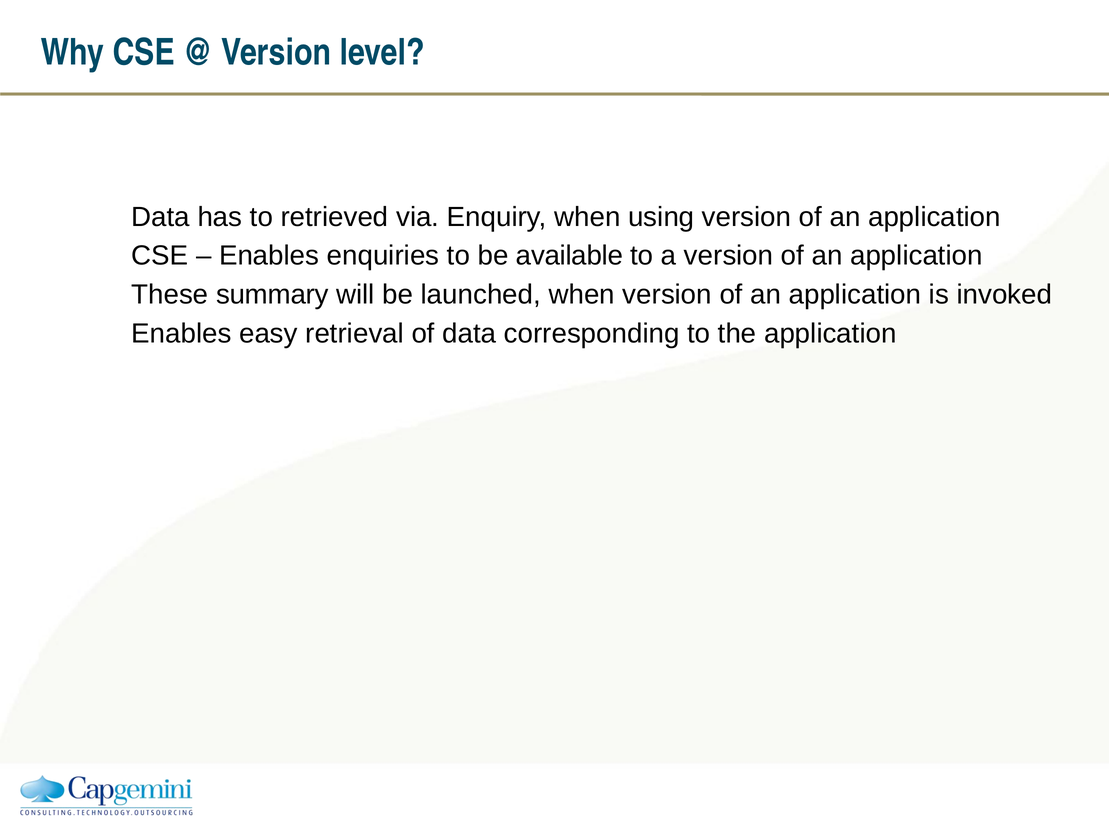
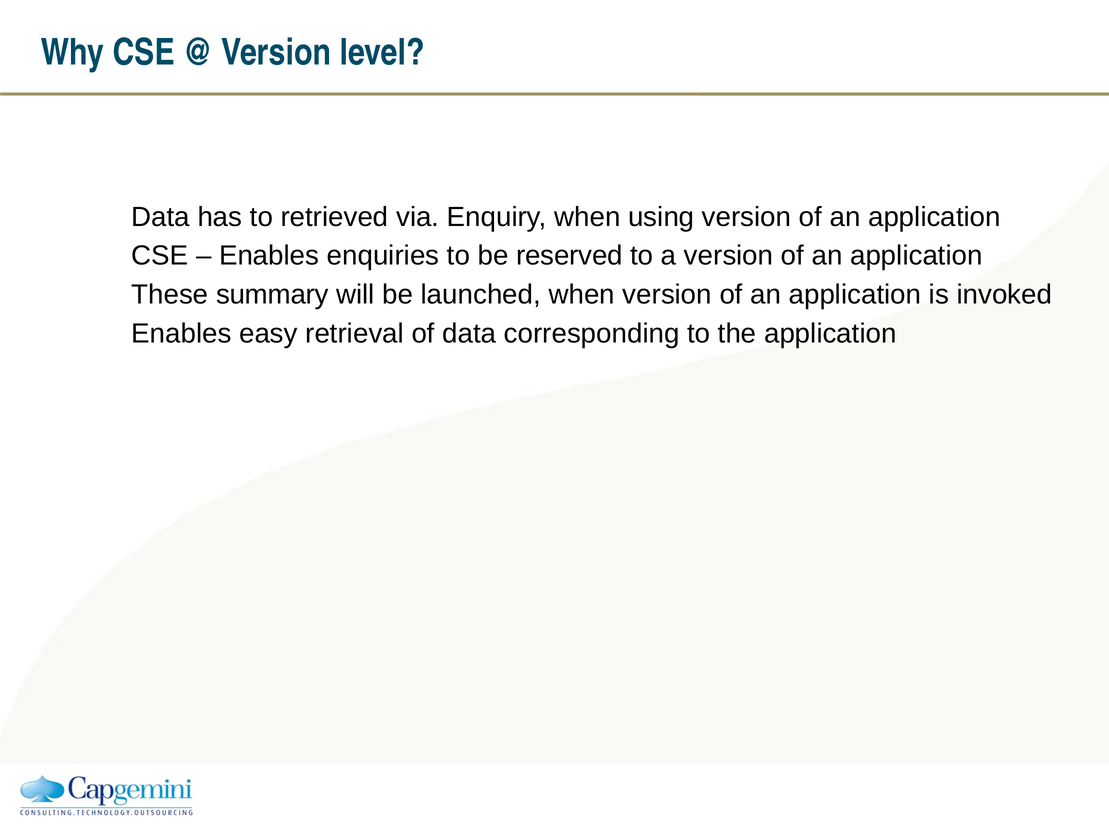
available: available -> reserved (569, 256)
